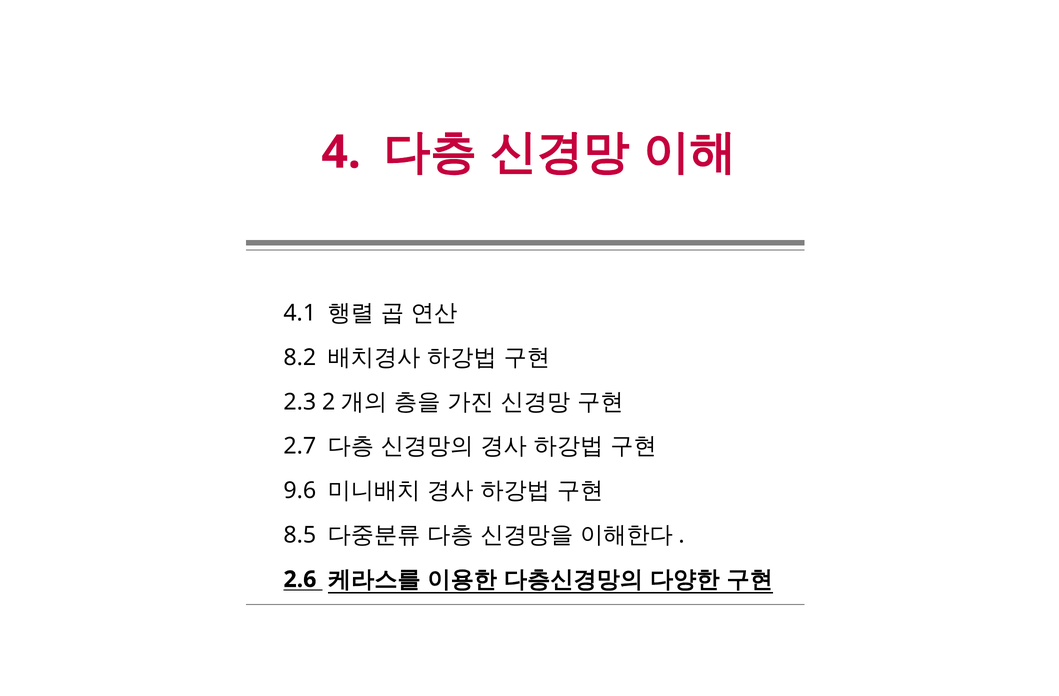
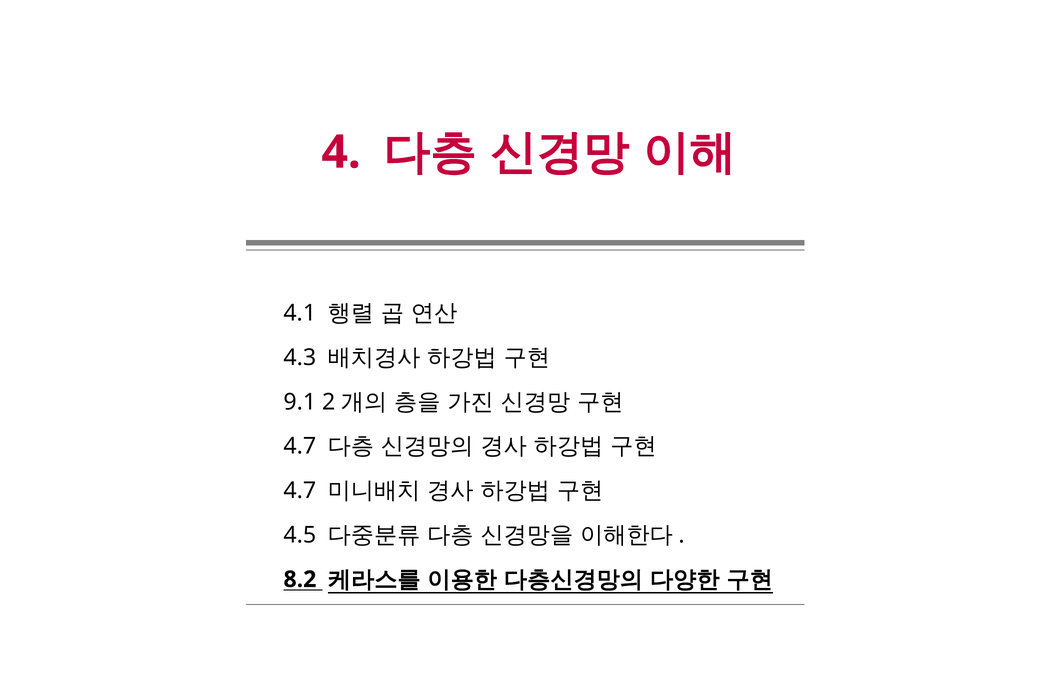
8.2: 8.2 -> 4.3 (300, 357)
2.3: 2.3 -> 9.1 (300, 402)
2.7: 2.7 -> 4.7 (300, 446)
9.6: 9.6 -> 4.7 (300, 490)
8.5: 8.5 -> 4.5 (300, 535)
2.6: 2.6 -> 8.2 (300, 579)
